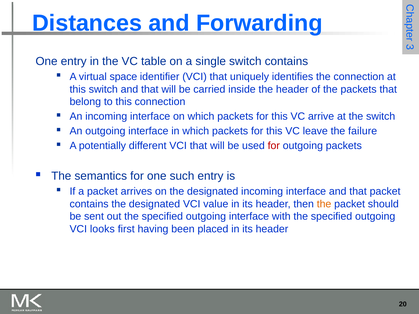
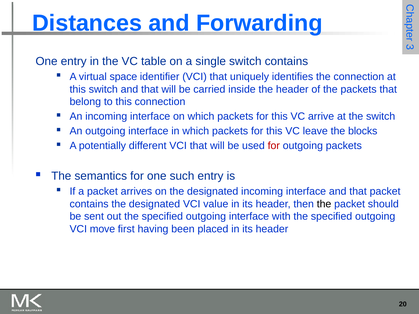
failure: failure -> blocks (363, 131)
the colour: orange -> black (324, 204)
looks: looks -> move (102, 229)
